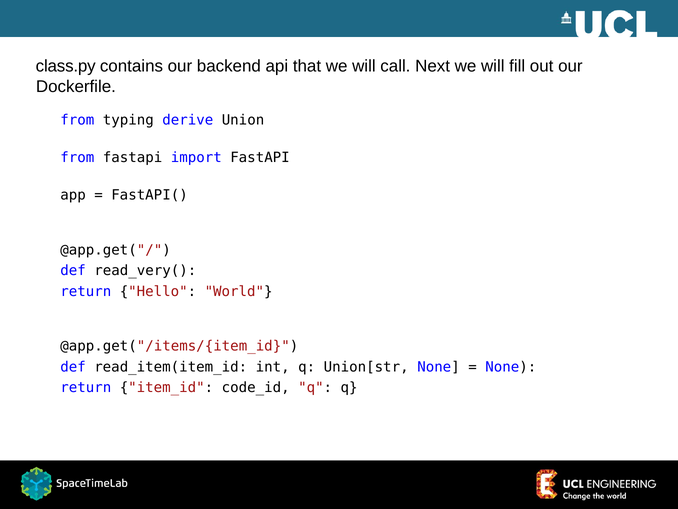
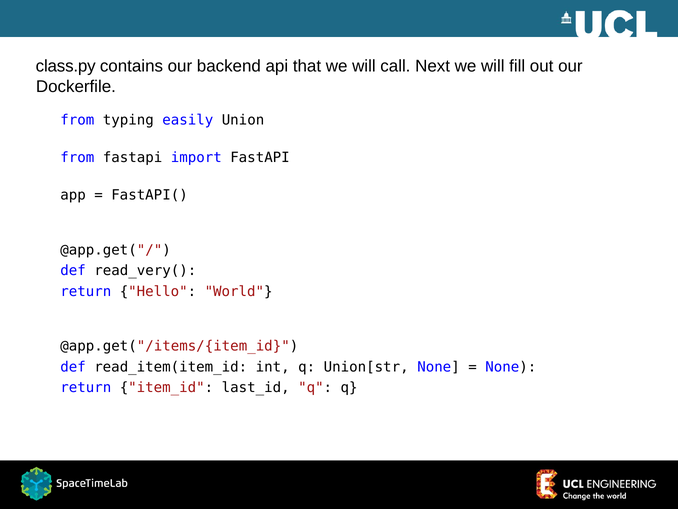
derive: derive -> easily (188, 120)
code_id: code_id -> last_id (256, 387)
